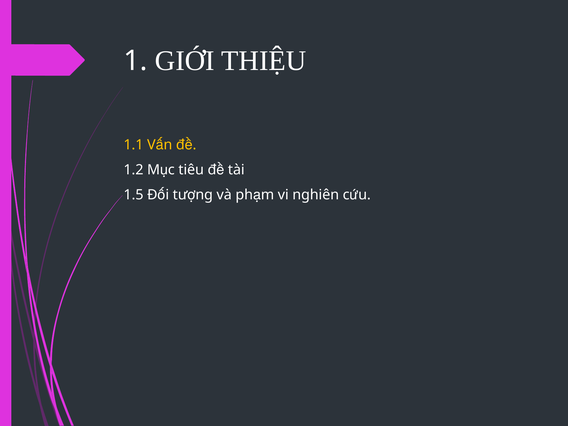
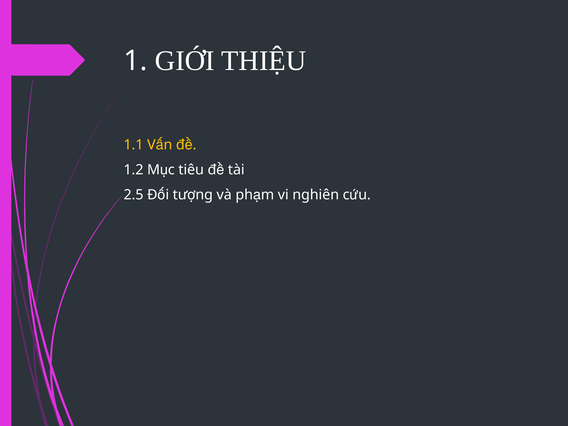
1.5: 1.5 -> 2.5 (134, 195)
